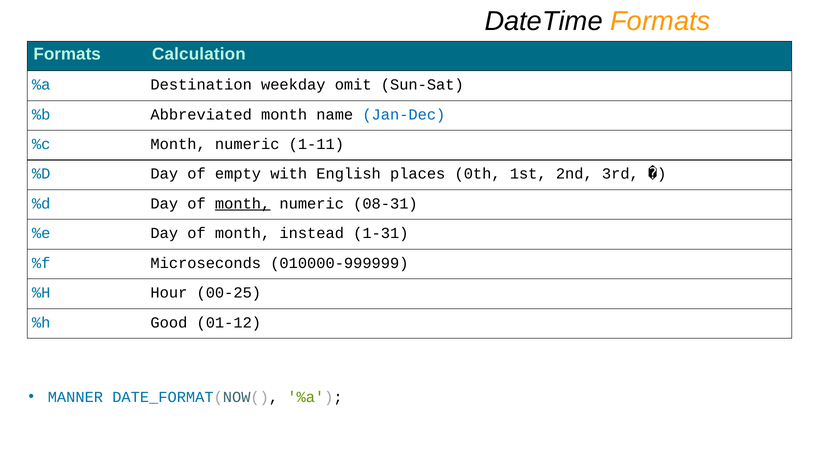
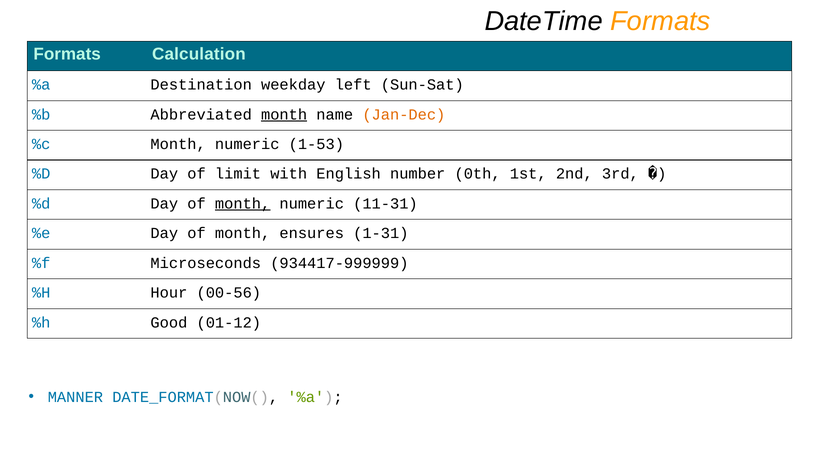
omit: omit -> left (353, 85)
month underline: none -> present (284, 114)
Jan-Dec colour: blue -> orange (404, 114)
1-11: 1-11 -> 1-53 (316, 144)
empty: empty -> limit (238, 174)
places: places -> number (418, 174)
08-31: 08-31 -> 11-31 (385, 203)
instead: instead -> ensures (312, 233)
010000-999999: 010000-999999 -> 934417-999999 (339, 263)
00-25: 00-25 -> 00-56 (229, 293)
